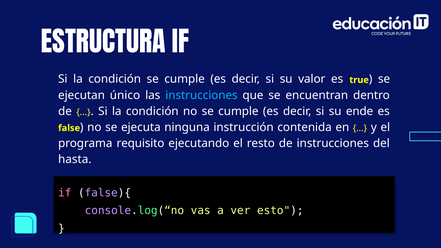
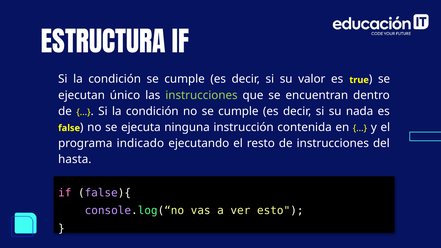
instrucciones colour: light blue -> light green (201, 95)
ende: ende -> nada (360, 111)
requisito: requisito -> indicado (140, 143)
